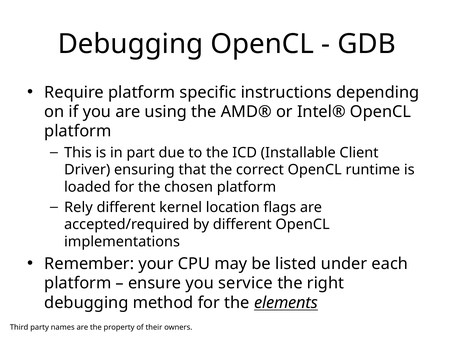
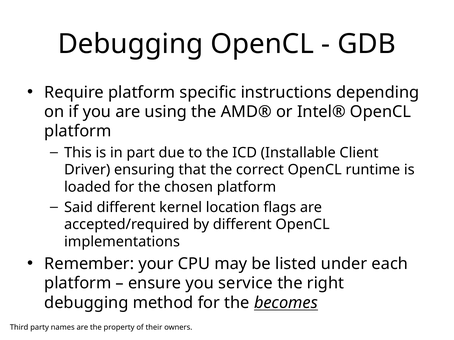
Rely: Rely -> Said (78, 208)
elements: elements -> becomes (286, 303)
